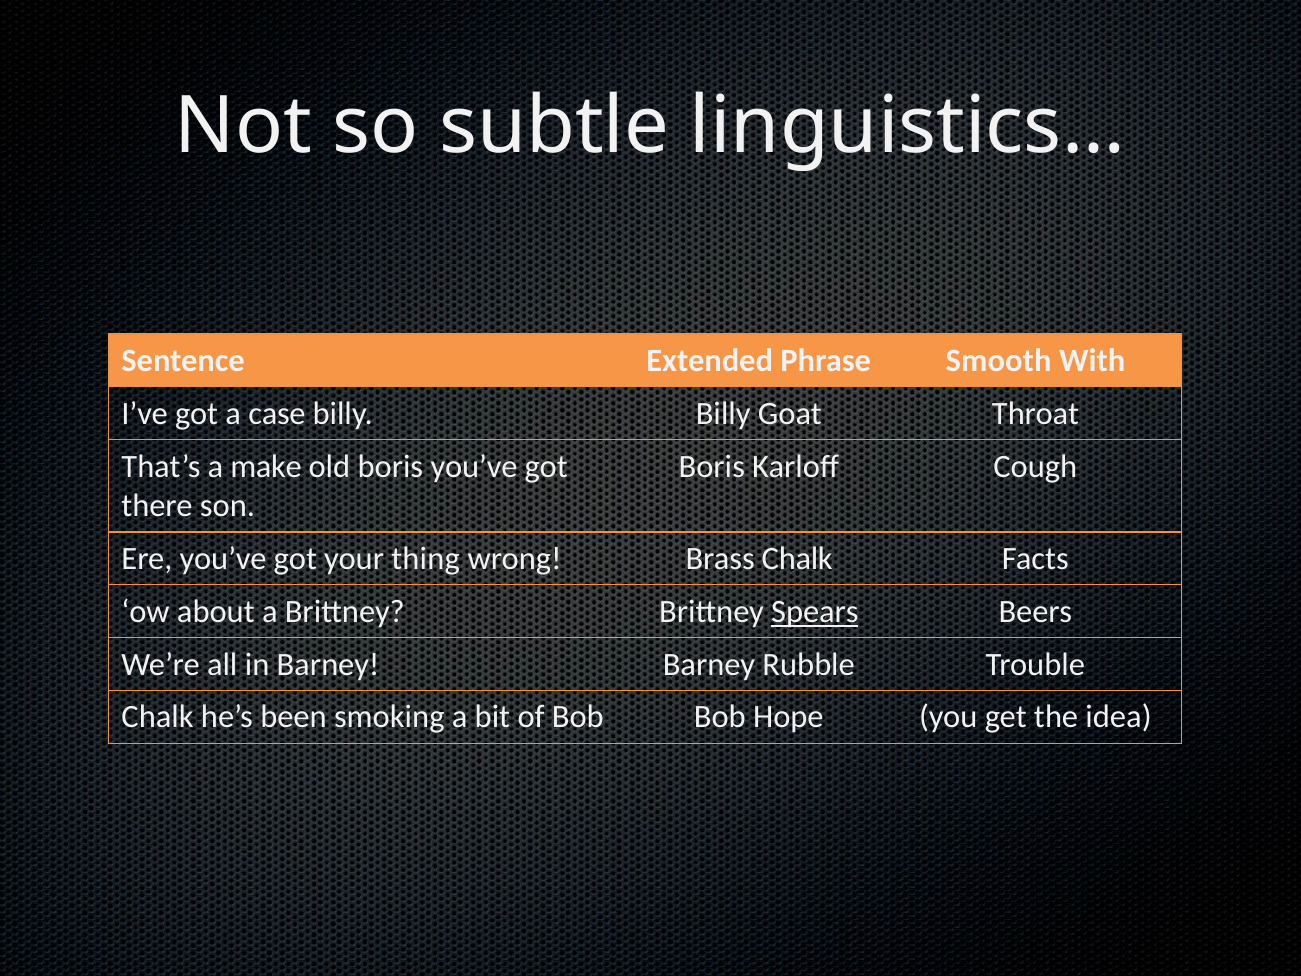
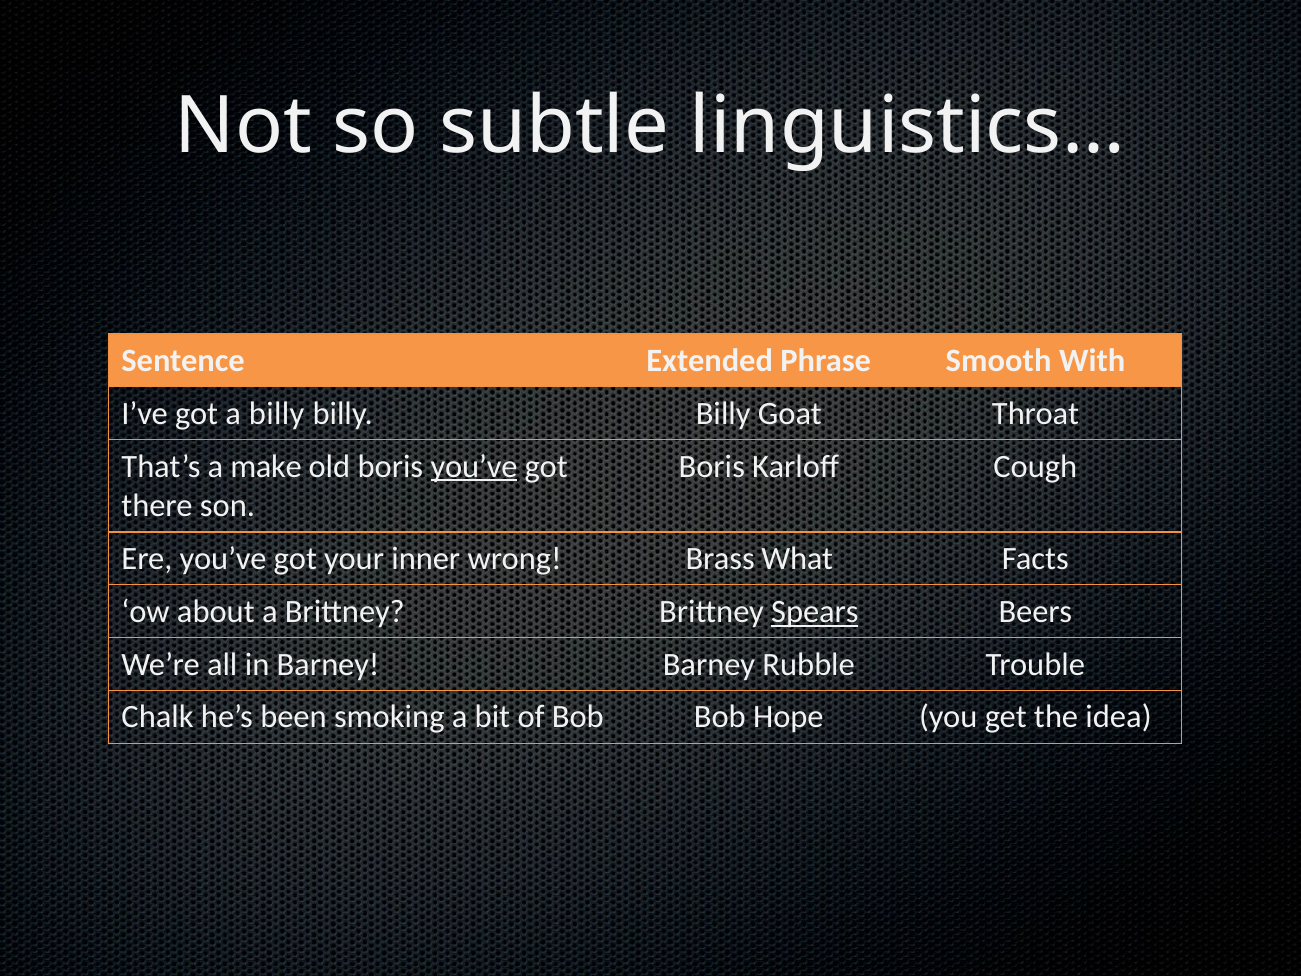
a case: case -> billy (277, 413)
you’ve underline: none -> present (474, 466)
thing: thing -> inner (426, 559)
Brass Chalk: Chalk -> What (797, 559)
